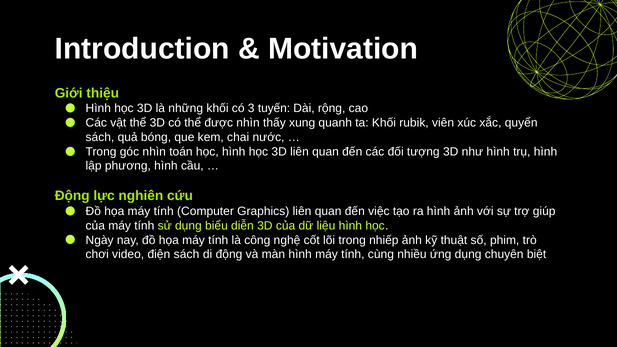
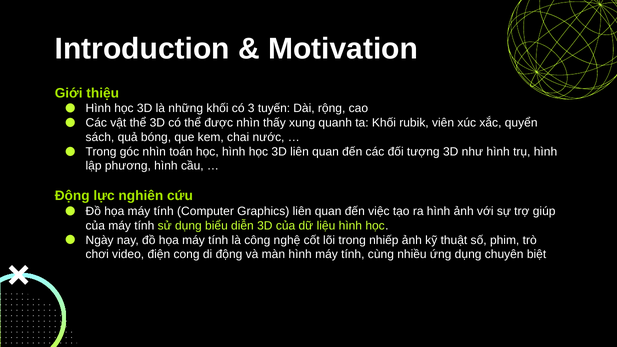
điện sách: sách -> cong (187, 254)
